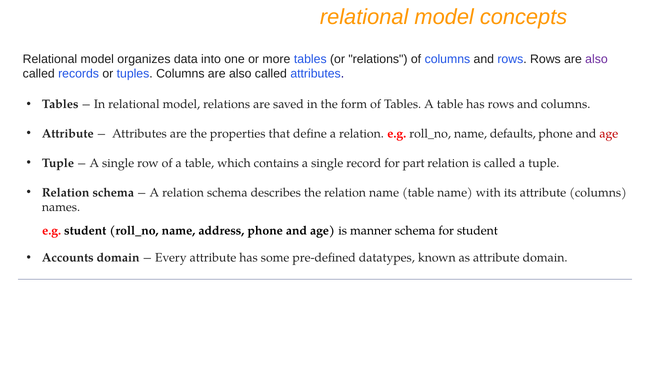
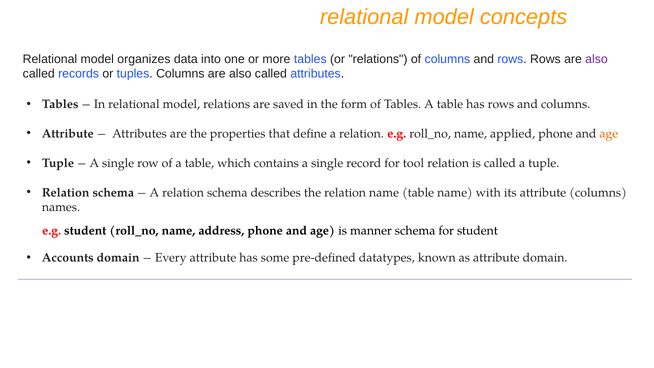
defaults: defaults -> applied (513, 134)
age colour: red -> orange (609, 134)
part: part -> tool (413, 163)
